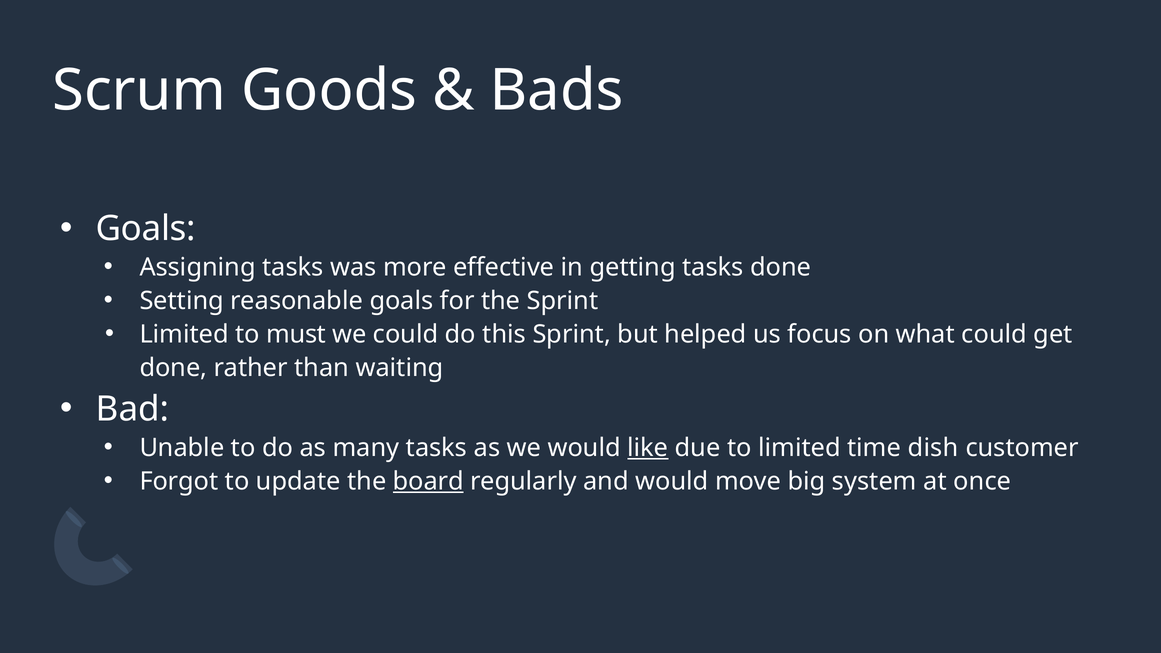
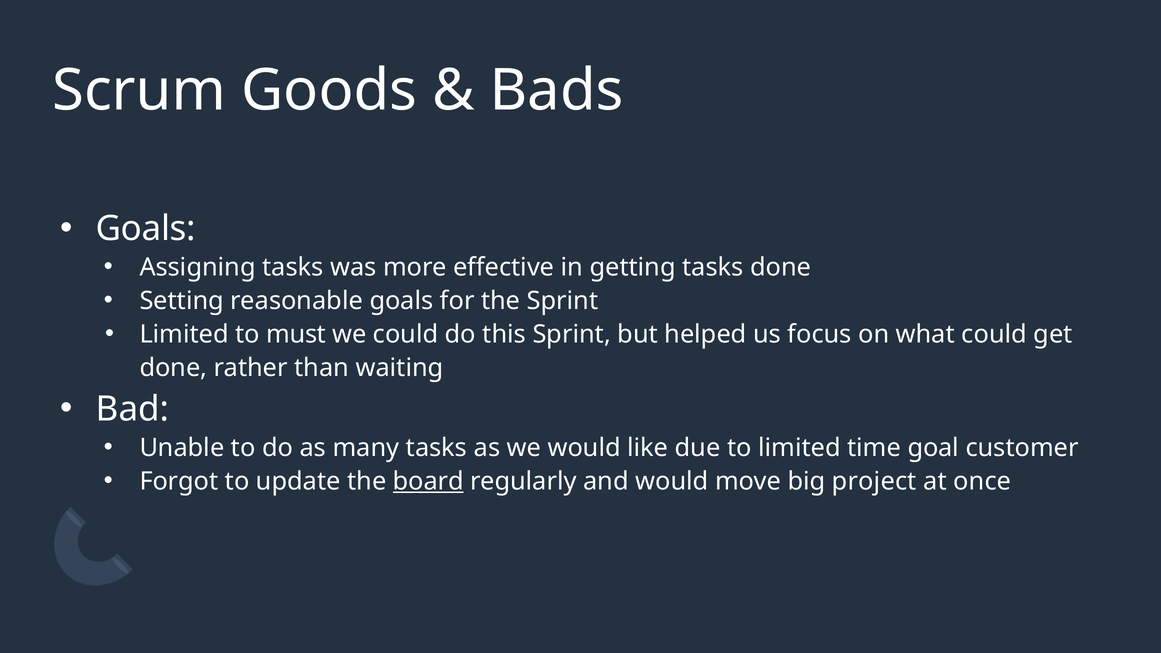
like underline: present -> none (648, 448)
dish: dish -> goal (933, 448)
system: system -> project (874, 481)
